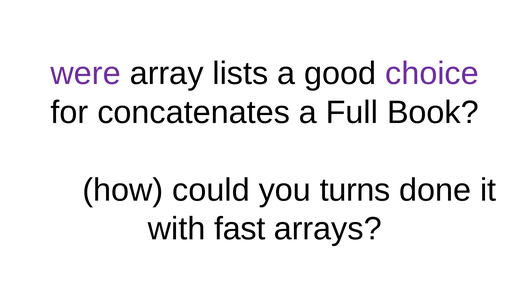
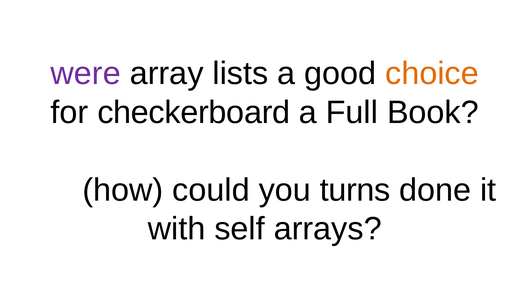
choice colour: purple -> orange (432, 74)
concatenates: concatenates -> checkerboard (194, 112)
fast: fast -> self (240, 229)
